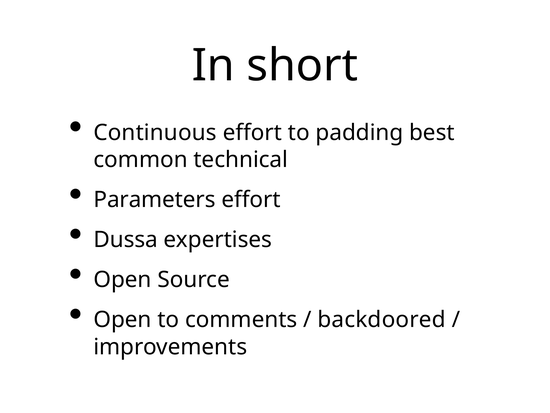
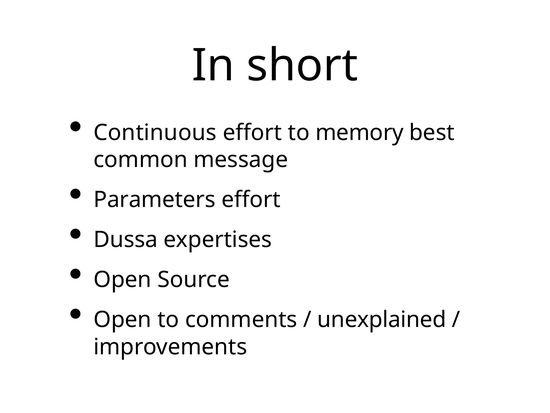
padding: padding -> memory (360, 133)
technical: technical -> message (241, 160)
backdoored: backdoored -> unexplained (382, 319)
